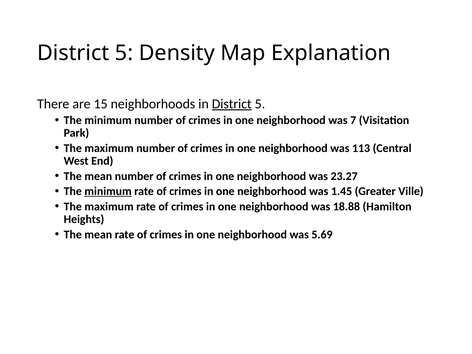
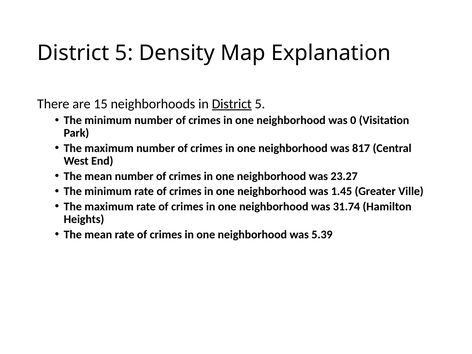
7: 7 -> 0 (353, 120)
113: 113 -> 817 (361, 148)
minimum underline: present -> none (108, 191)
18.88: 18.88 -> 31.74 (346, 207)
5.69: 5.69 -> 5.39 (322, 234)
